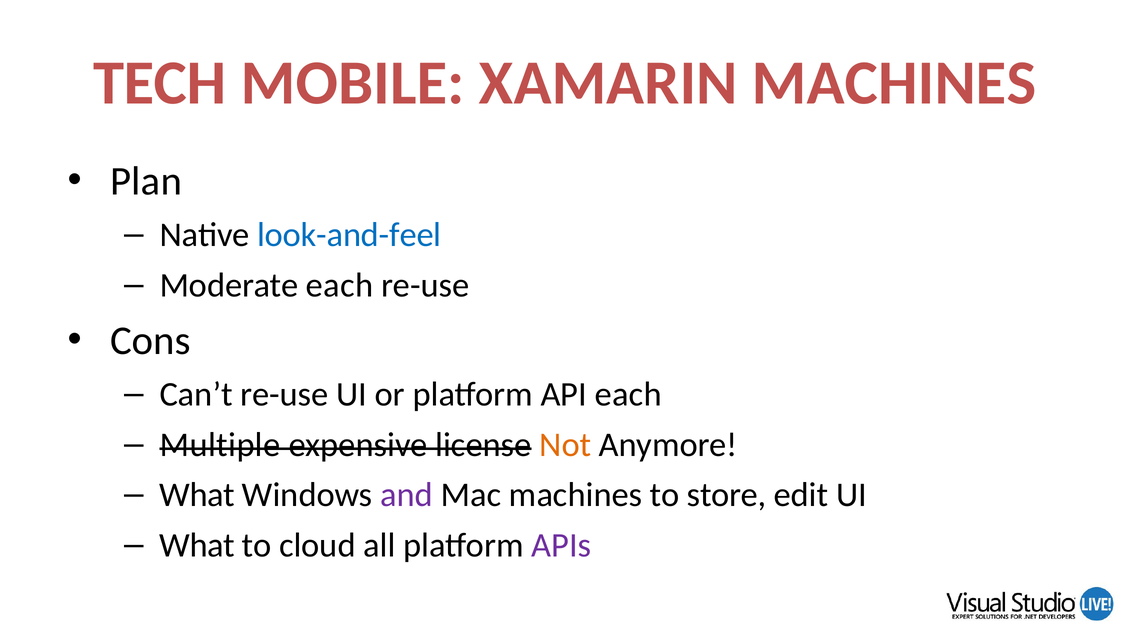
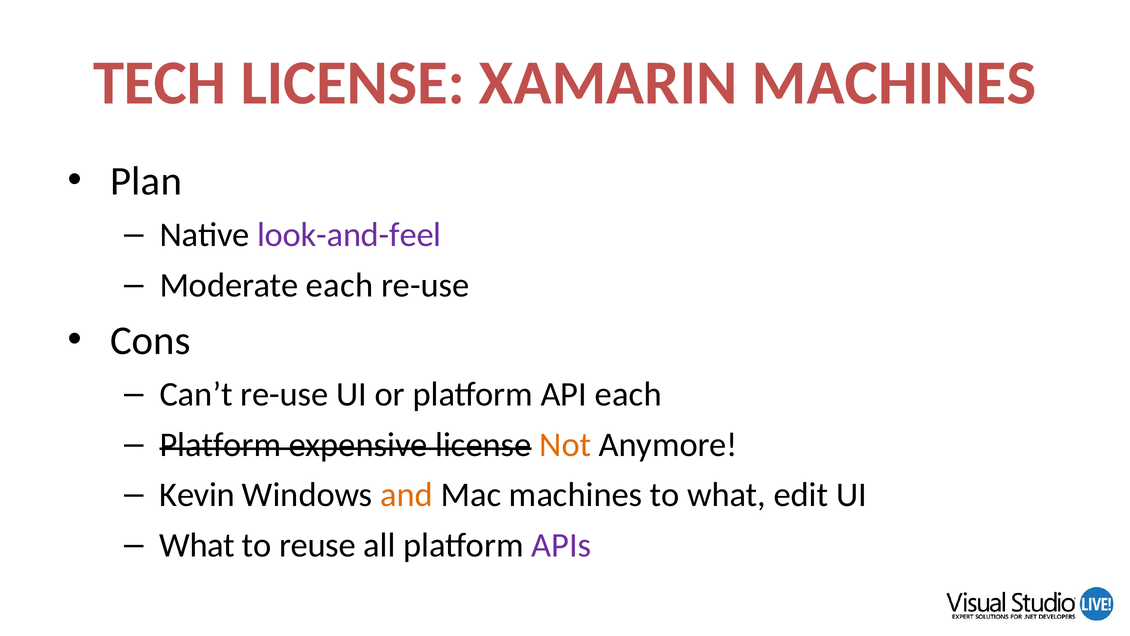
TECH MOBILE: MOBILE -> LICENSE (353, 83)
look-and-feel colour: blue -> purple (349, 235)
Multiple: Multiple -> Platform (220, 445)
What: What -> Kevin (197, 495)
and colour: purple -> orange (407, 495)
to store: store -> what (727, 495)
cloud: cloud -> reuse (317, 545)
